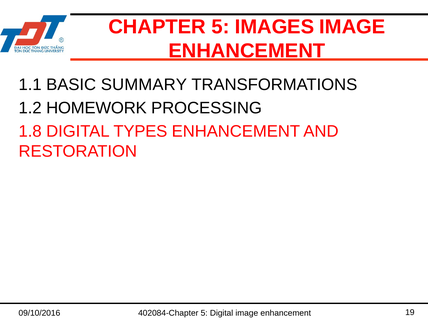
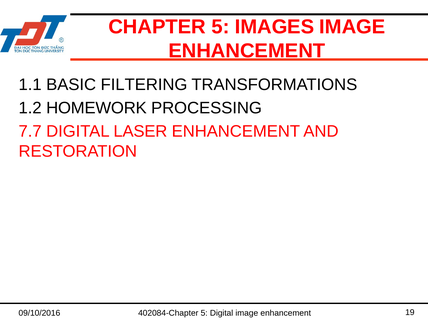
SUMMARY: SUMMARY -> FILTERING (144, 85)
1.8: 1.8 -> 7.7 (30, 131)
TYPES: TYPES -> LASER (140, 131)
